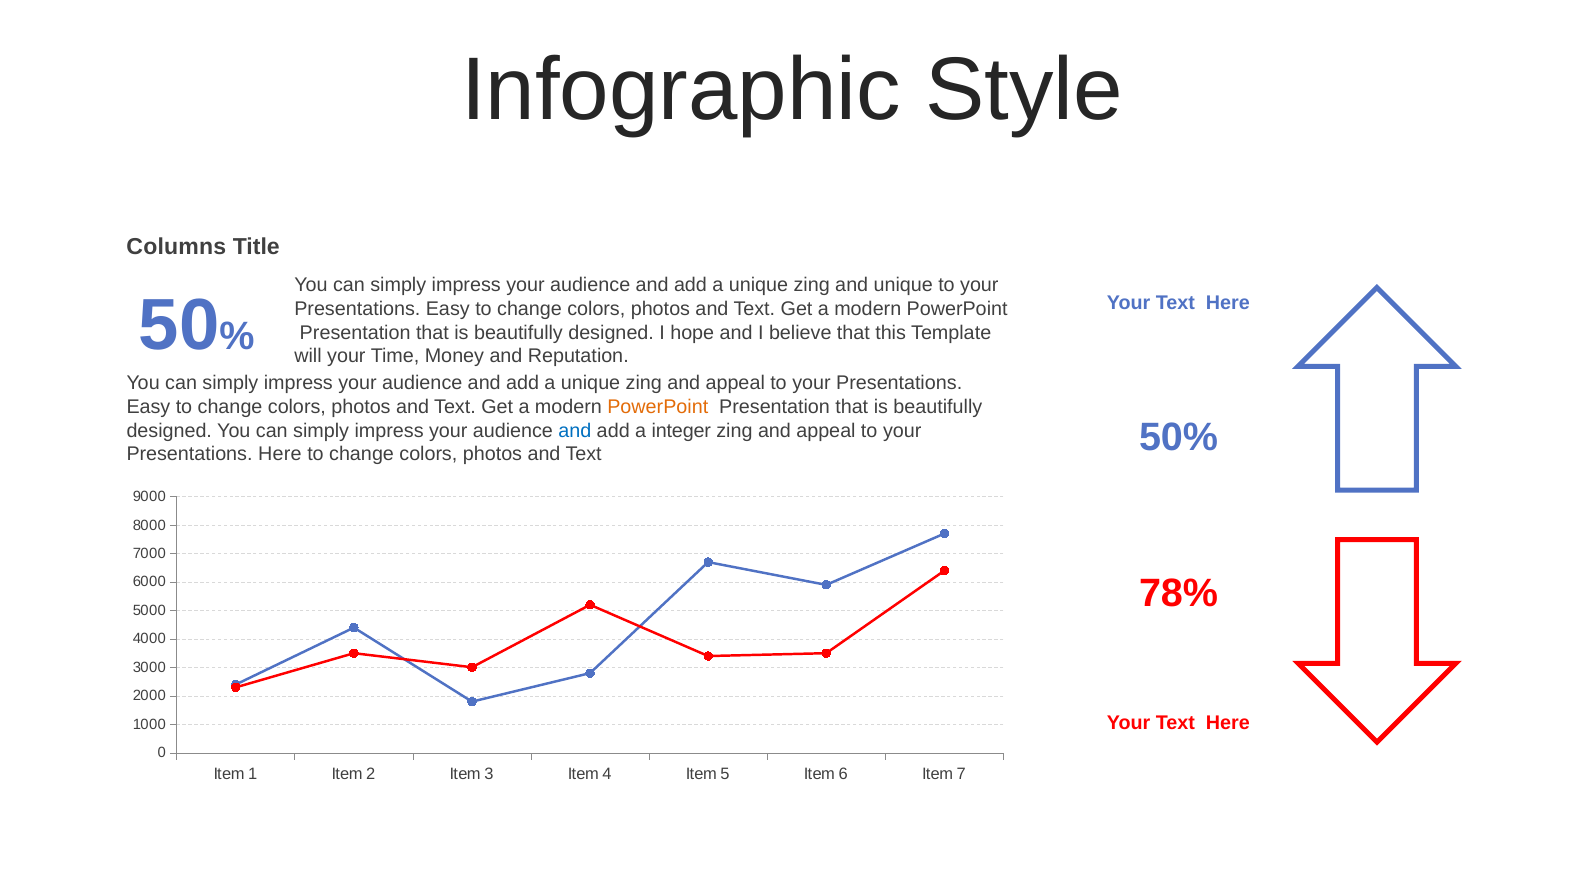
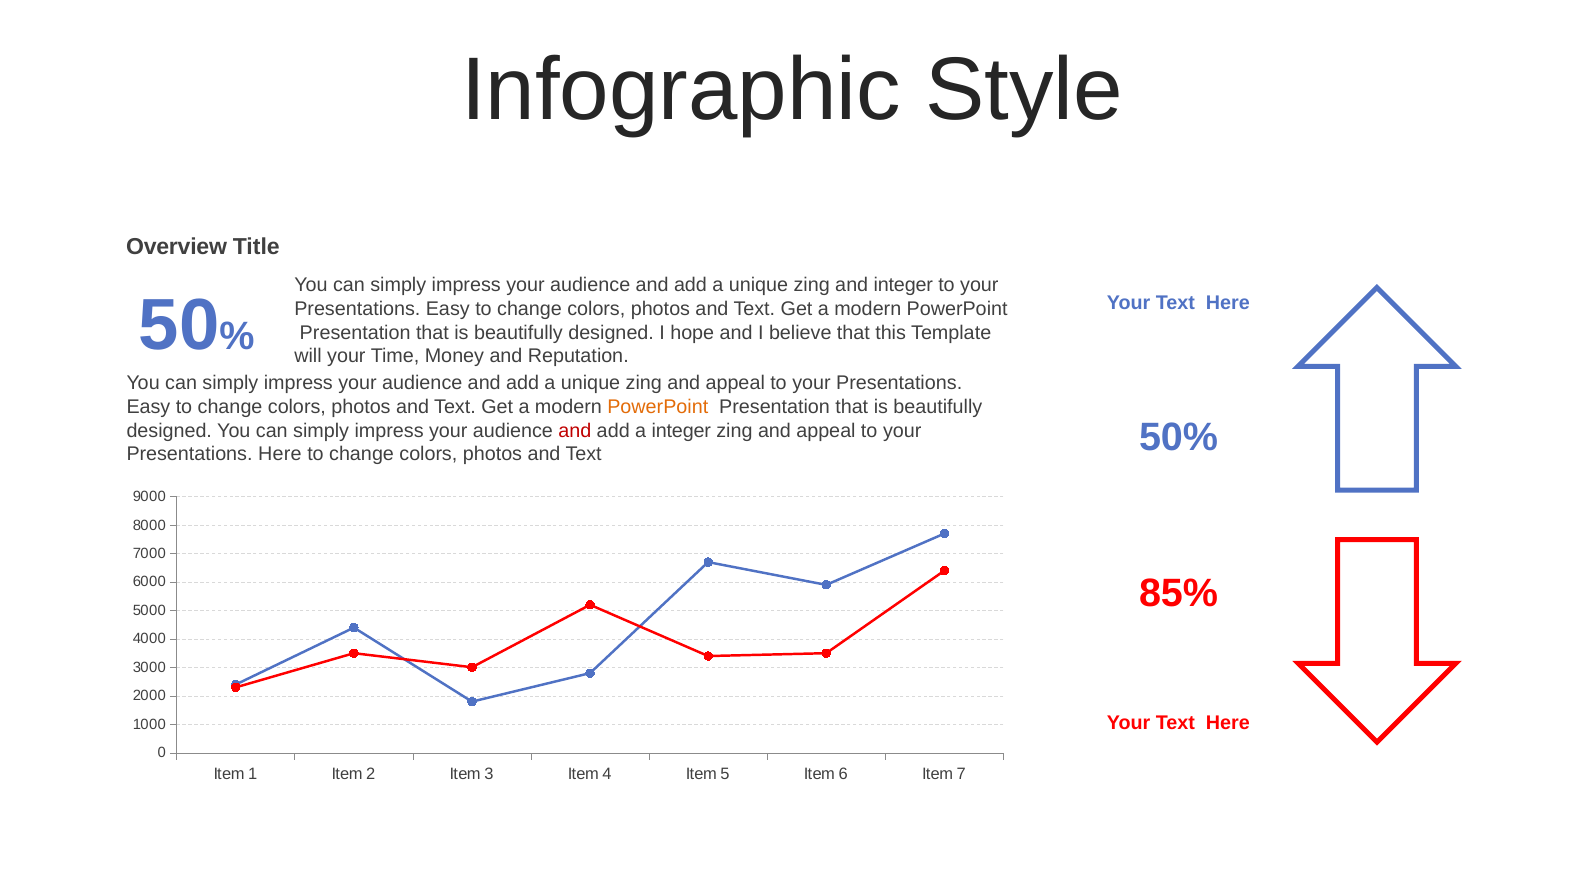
Columns: Columns -> Overview (177, 247)
and unique: unique -> integer (903, 285)
and colour: blue -> red (575, 431)
78%: 78% -> 85% (1179, 593)
